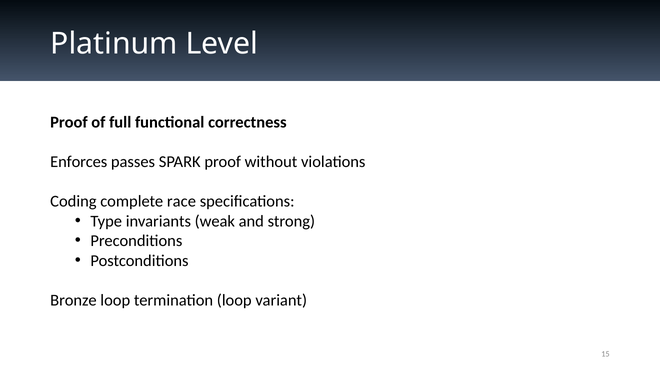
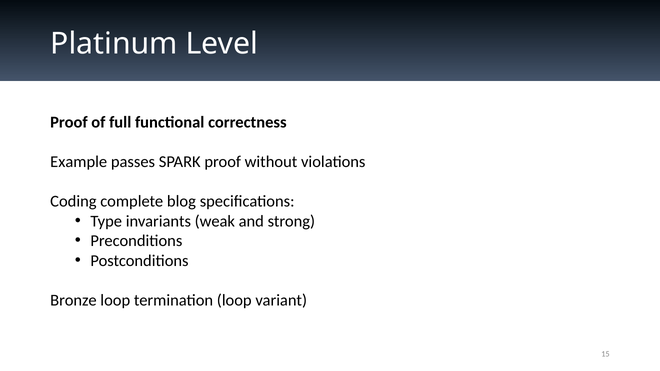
Enforces: Enforces -> Example (79, 162)
race: race -> blog (181, 201)
